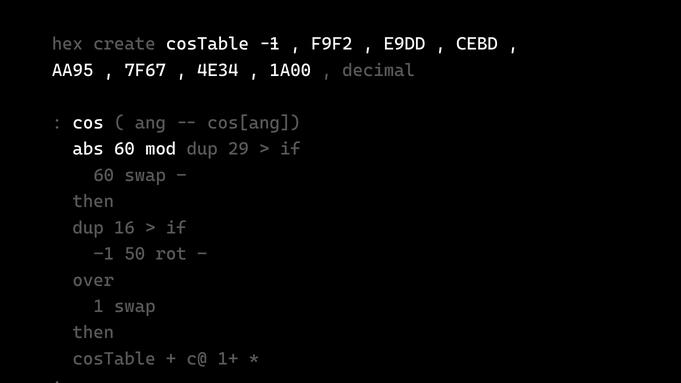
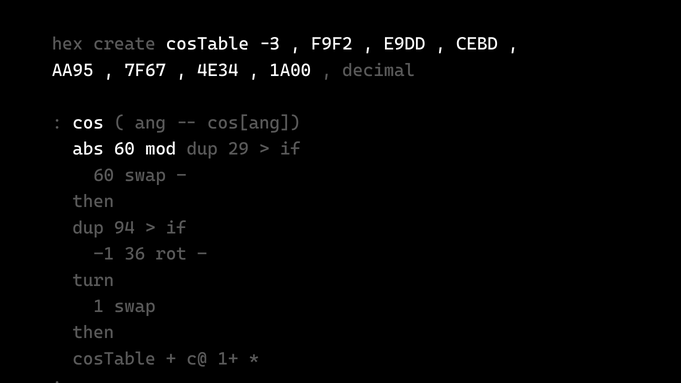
cosTable -1: -1 -> -3 (270, 44)
16: 16 -> 94 (124, 228)
50: 50 -> 36 (135, 254)
over: over -> turn (93, 280)
